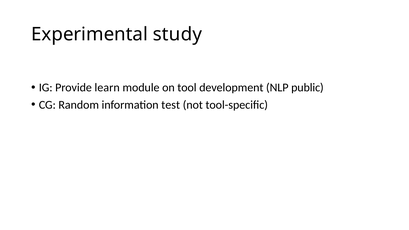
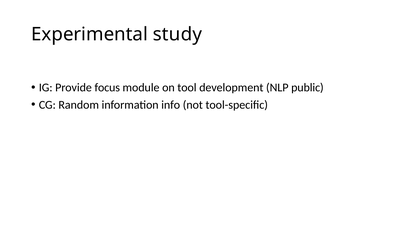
learn: learn -> focus (107, 88)
test: test -> info (171, 105)
